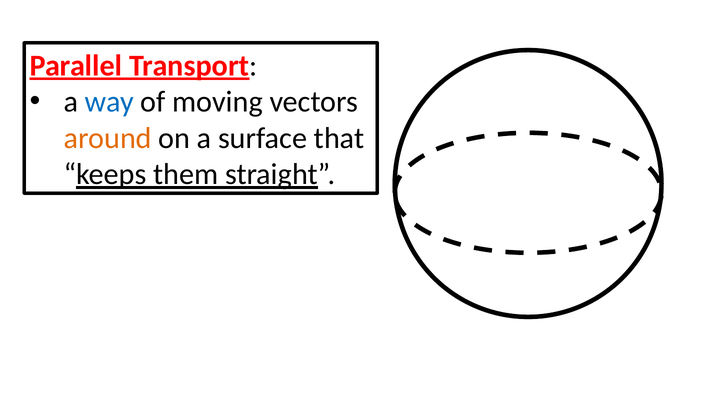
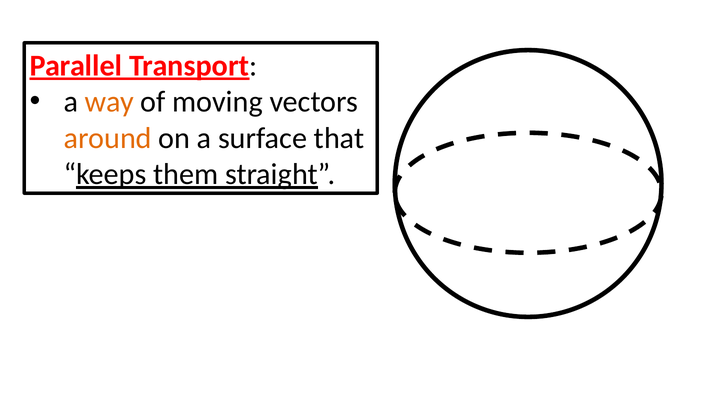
way colour: blue -> orange (109, 102)
